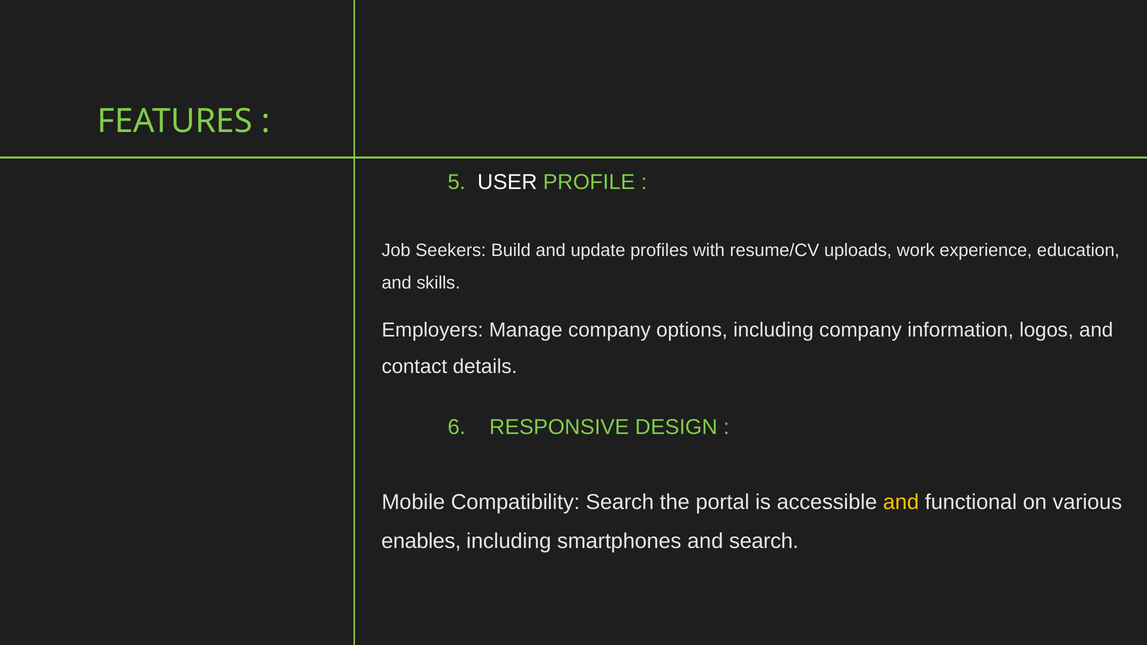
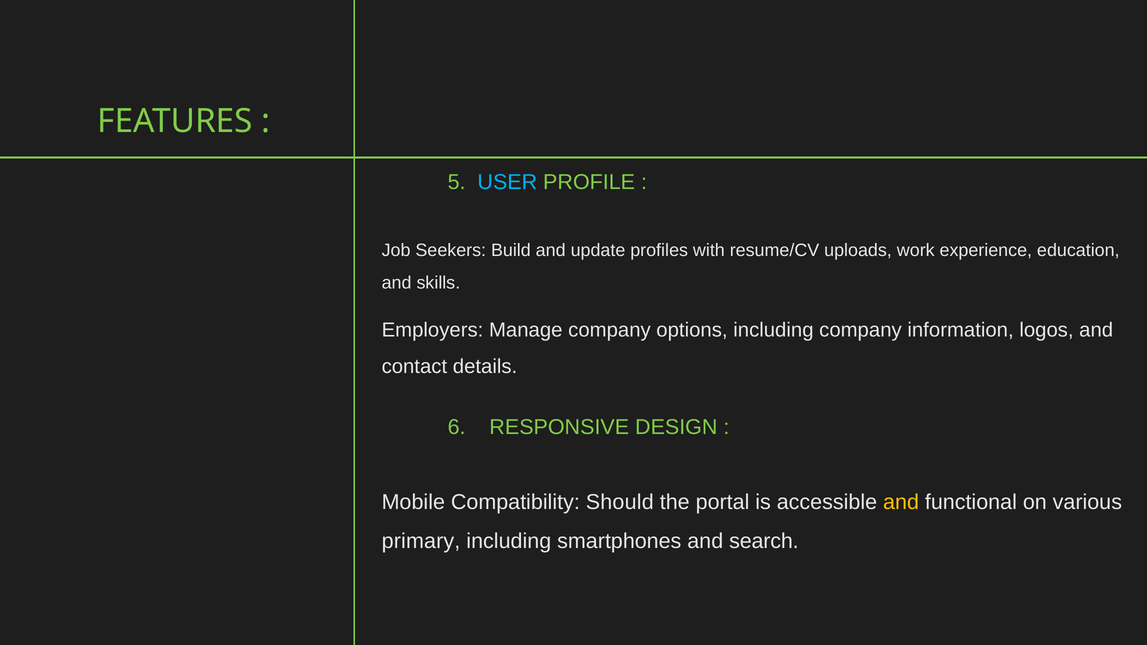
USER colour: white -> light blue (507, 182)
Compatibility Search: Search -> Should (620, 502)
enables: enables -> primary (421, 541)
